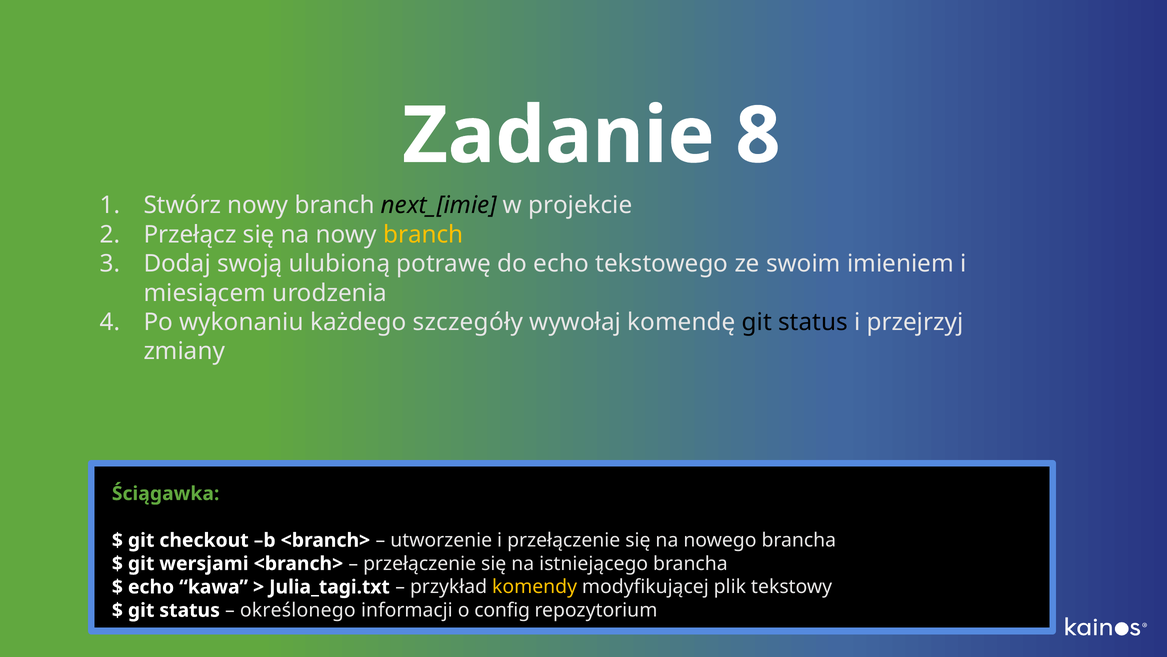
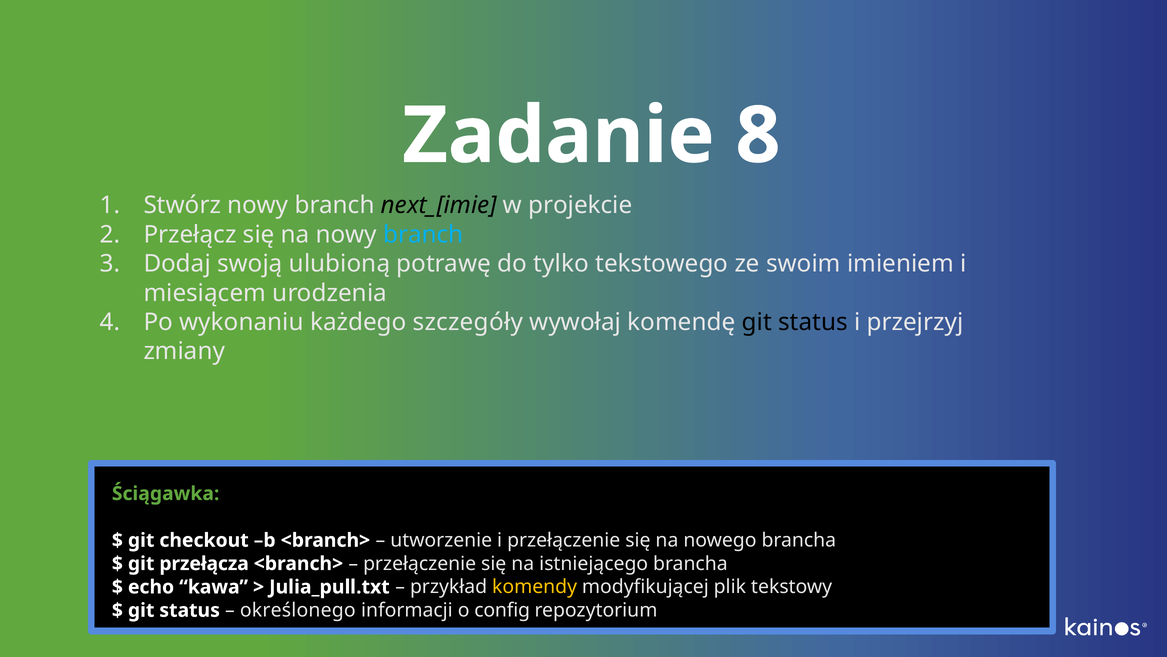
branch colour: yellow -> light blue (423, 234)
do echo: echo -> tylko (561, 264)
wersjami: wersjami -> przełącza (204, 563)
Julia_tagi.txt: Julia_tagi.txt -> Julia_pull.txt (329, 587)
